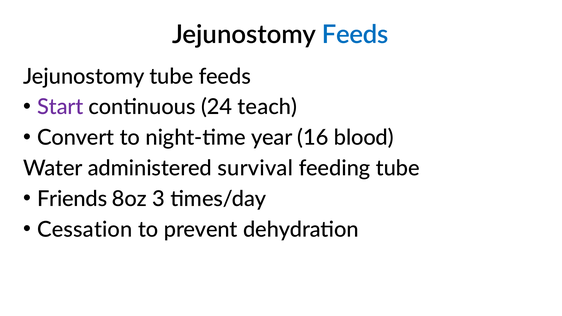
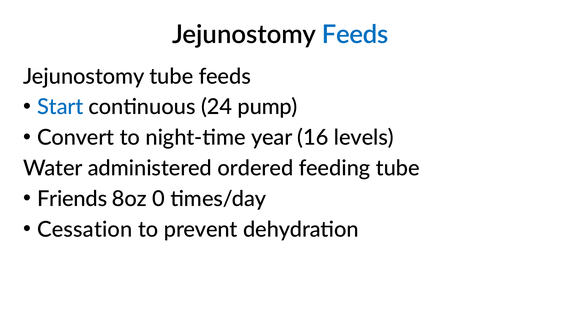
Start colour: purple -> blue (60, 107)
teach: teach -> pump (268, 107)
blood: blood -> levels (364, 138)
survival: survival -> ordered (255, 168)
3: 3 -> 0 (159, 199)
